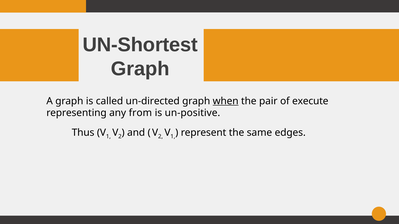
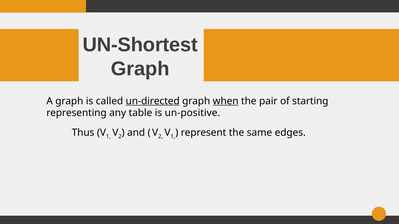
un-directed underline: none -> present (153, 101)
execute: execute -> starting (310, 101)
from: from -> table (140, 113)
